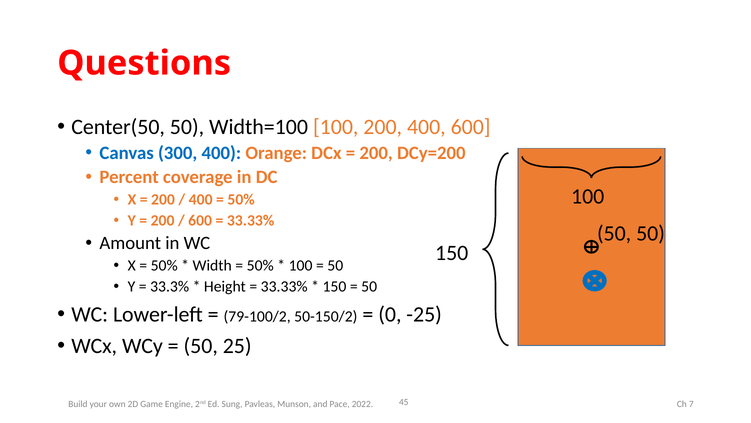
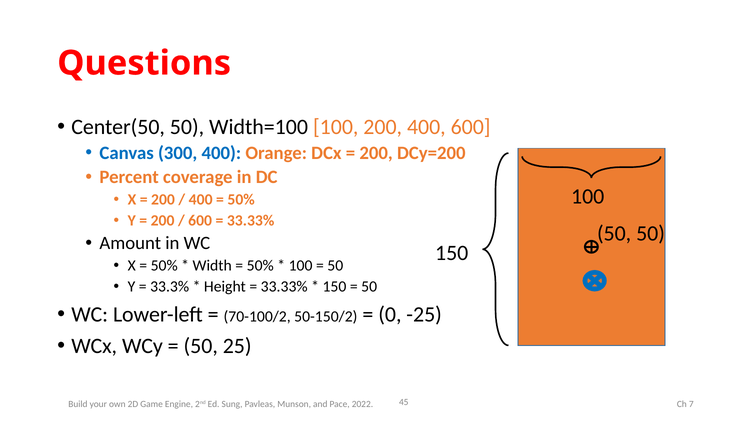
79-100/2: 79-100/2 -> 70-100/2 (257, 316)
